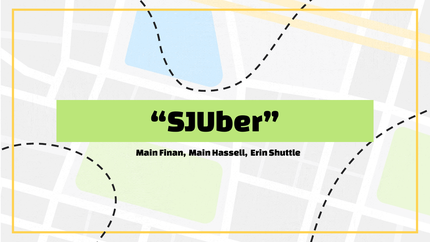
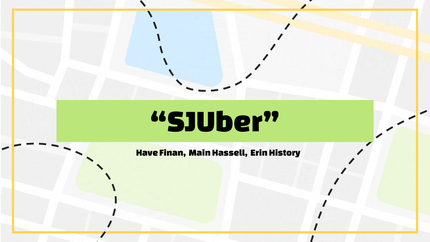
Main: Main -> Have (147, 153)
Shuttle: Shuttle -> History (285, 153)
